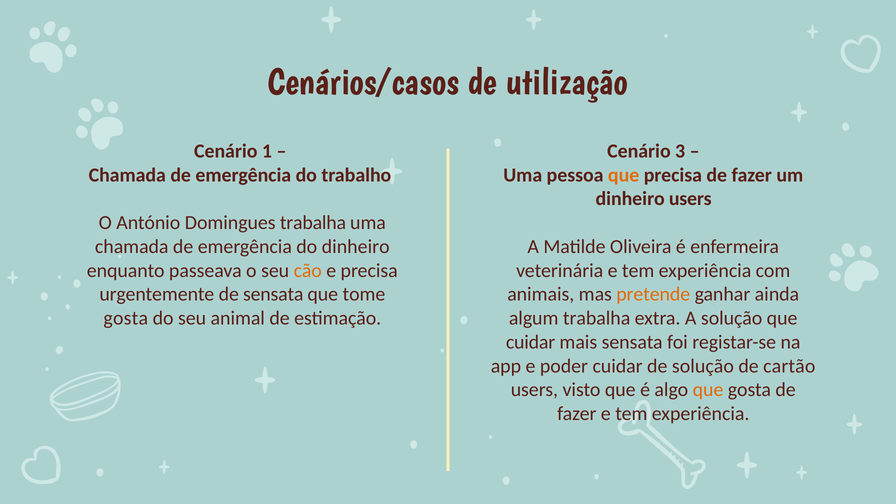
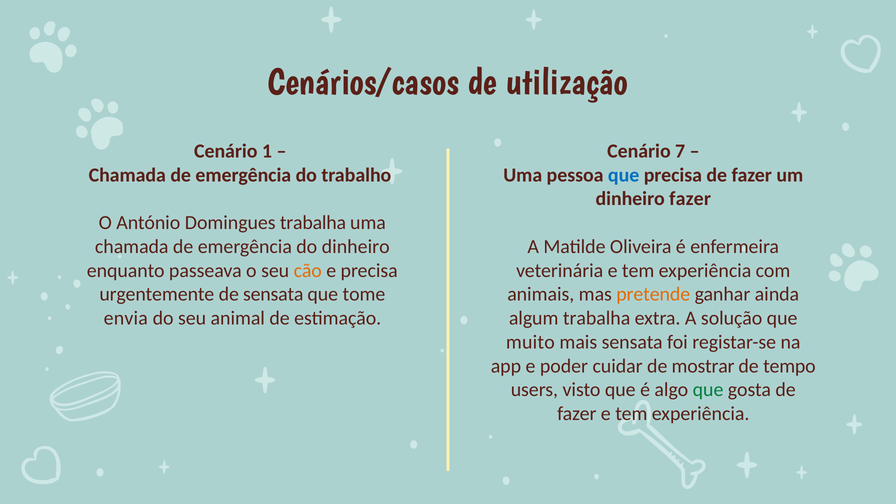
3: 3 -> 7 (680, 151)
que colour: orange -> blue (624, 175)
dinheiro users: users -> fazer (690, 199)
gosta: gosta -> envia (126, 318)
cuidar: cuidar -> muito (530, 342)
de solução: solução -> mostrar (703, 366)
cartão: cartão -> tempo (789, 366)
que colour: orange -> green (708, 390)
